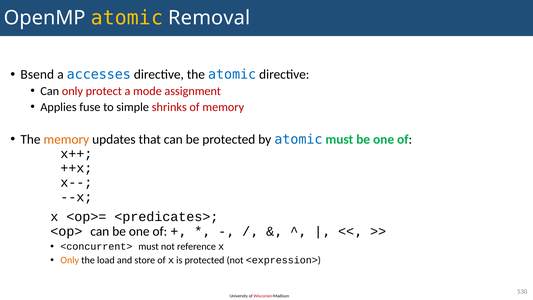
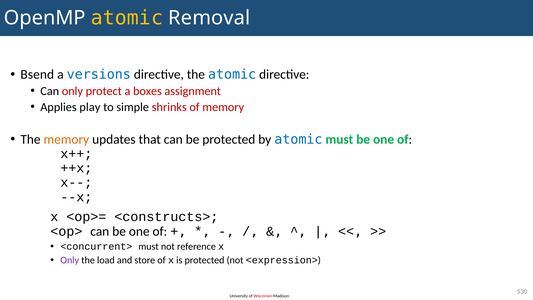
accesses: accesses -> versions (99, 74)
mode: mode -> boxes (147, 91)
fuse: fuse -> play (90, 107)
<predicates>: <predicates> -> <constructs> (166, 217)
Only colour: orange -> purple (70, 260)
